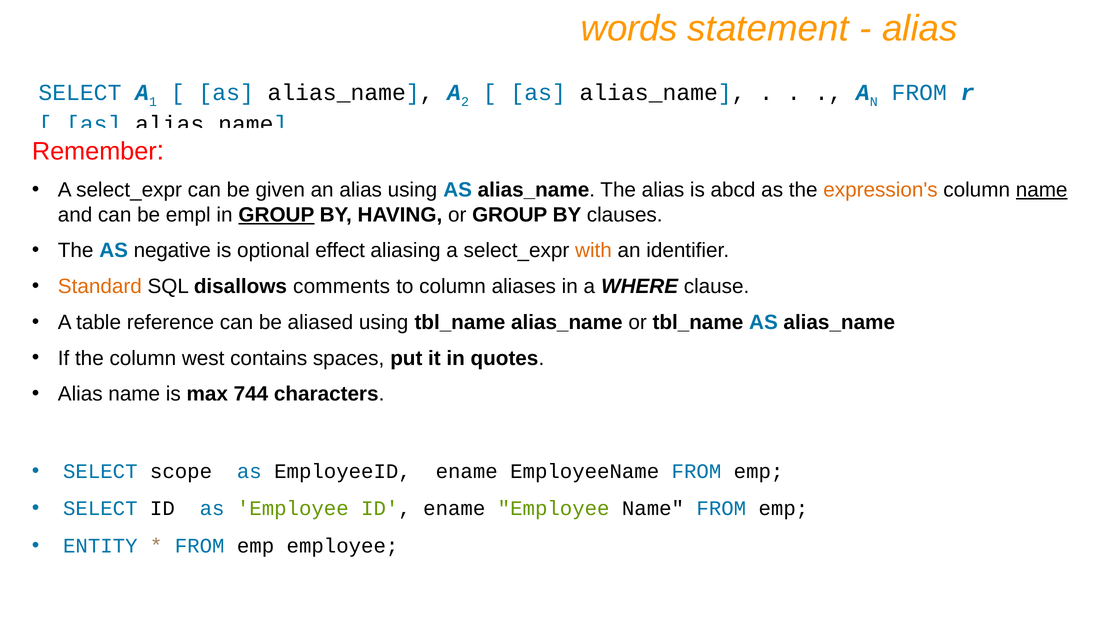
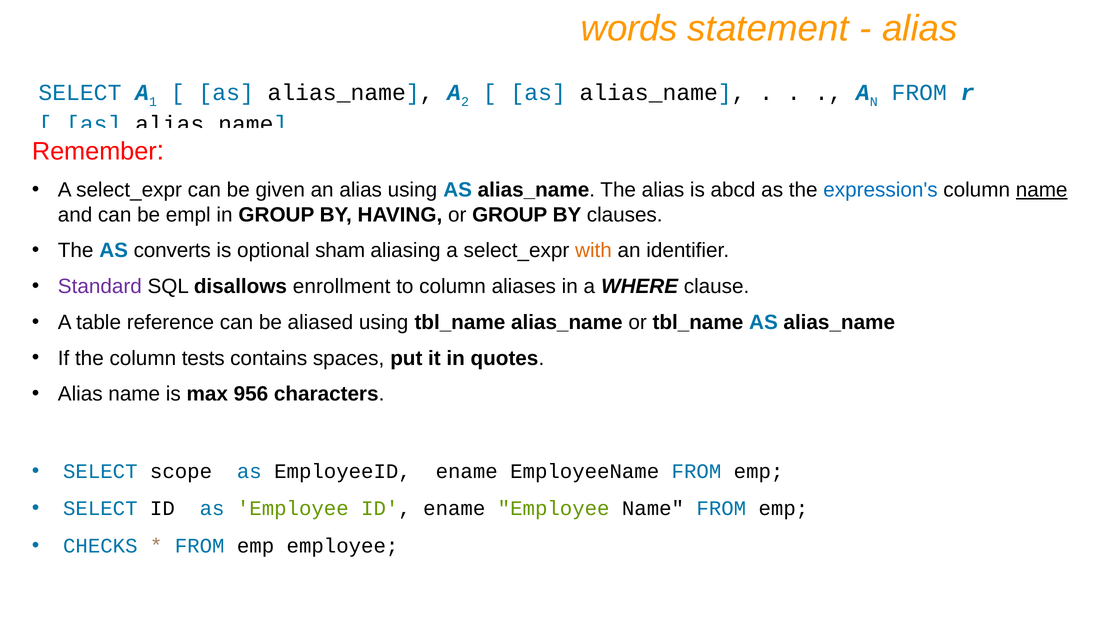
expression's colour: orange -> blue (881, 190)
GROUP underline: present -> none (276, 215)
negative: negative -> converts (172, 251)
effect: effect -> sham (340, 251)
Standard colour: orange -> purple (100, 287)
comments: comments -> enrollment (342, 287)
west: west -> tests (203, 358)
744: 744 -> 956 (251, 394)
ENTITY: ENTITY -> CHECKS (100, 546)
